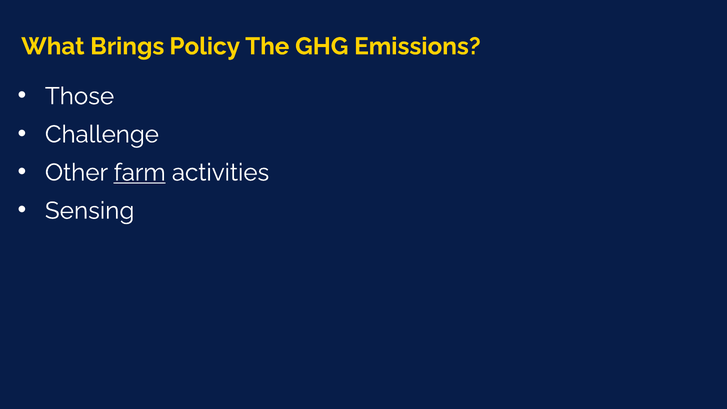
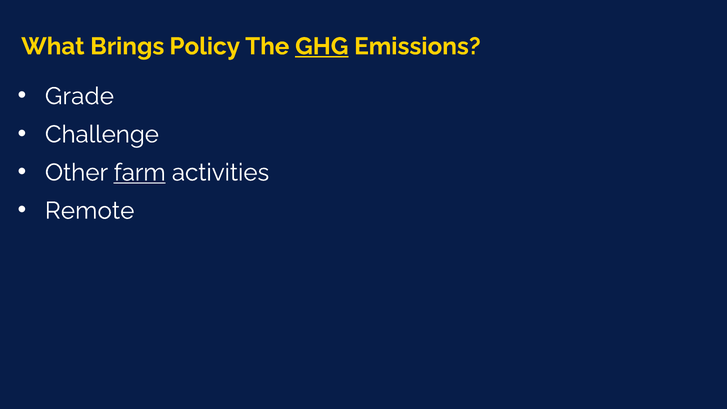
GHG underline: none -> present (322, 46)
Those: Those -> Grade (79, 96)
Sensing: Sensing -> Remote (90, 211)
